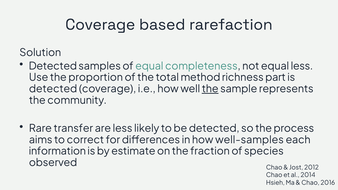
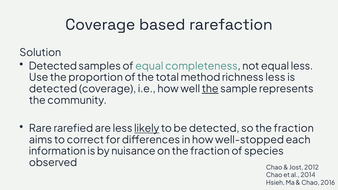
richness part: part -> less (275, 78)
transfer: transfer -> rarefied (73, 128)
likely underline: none -> present (147, 128)
so the process: process -> fraction (294, 128)
well-samples: well-samples -> well-stopped (250, 140)
estimate: estimate -> nuisance (133, 151)
